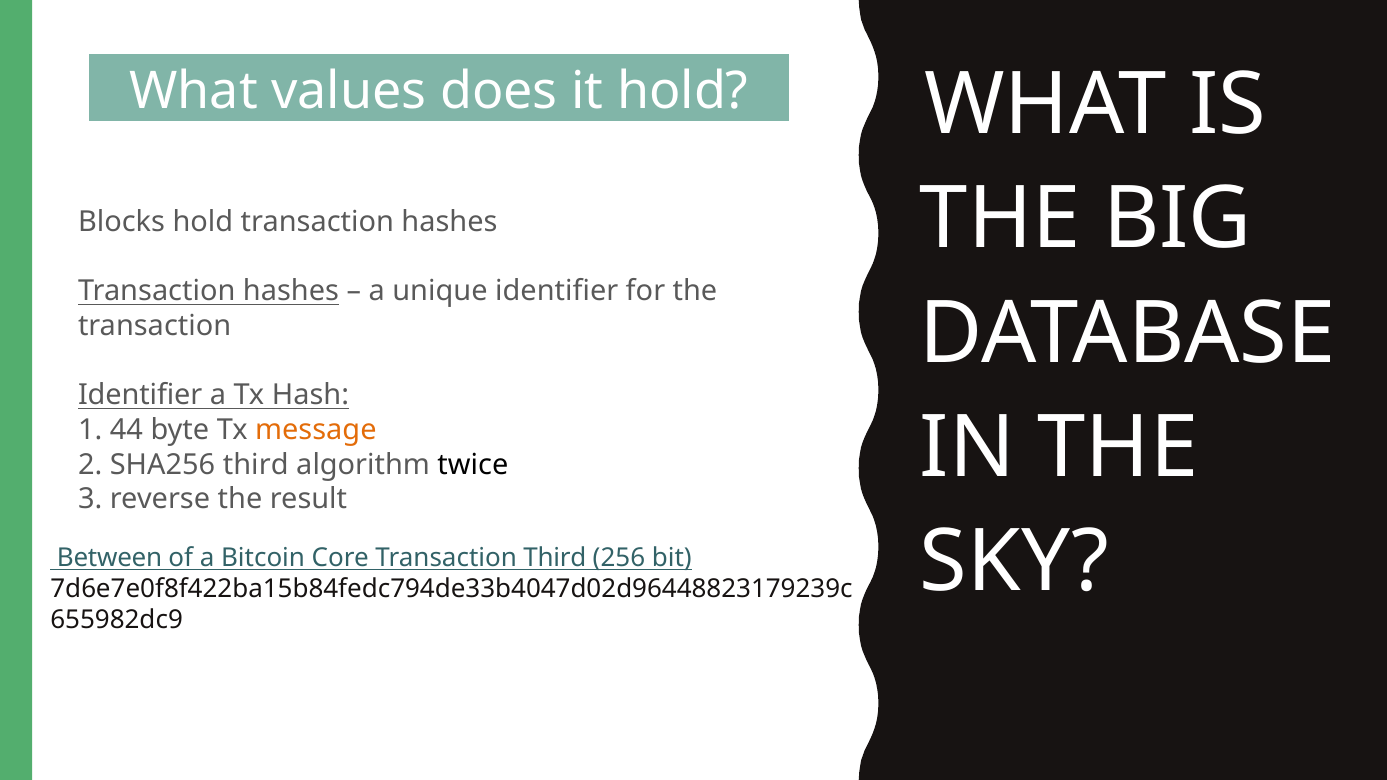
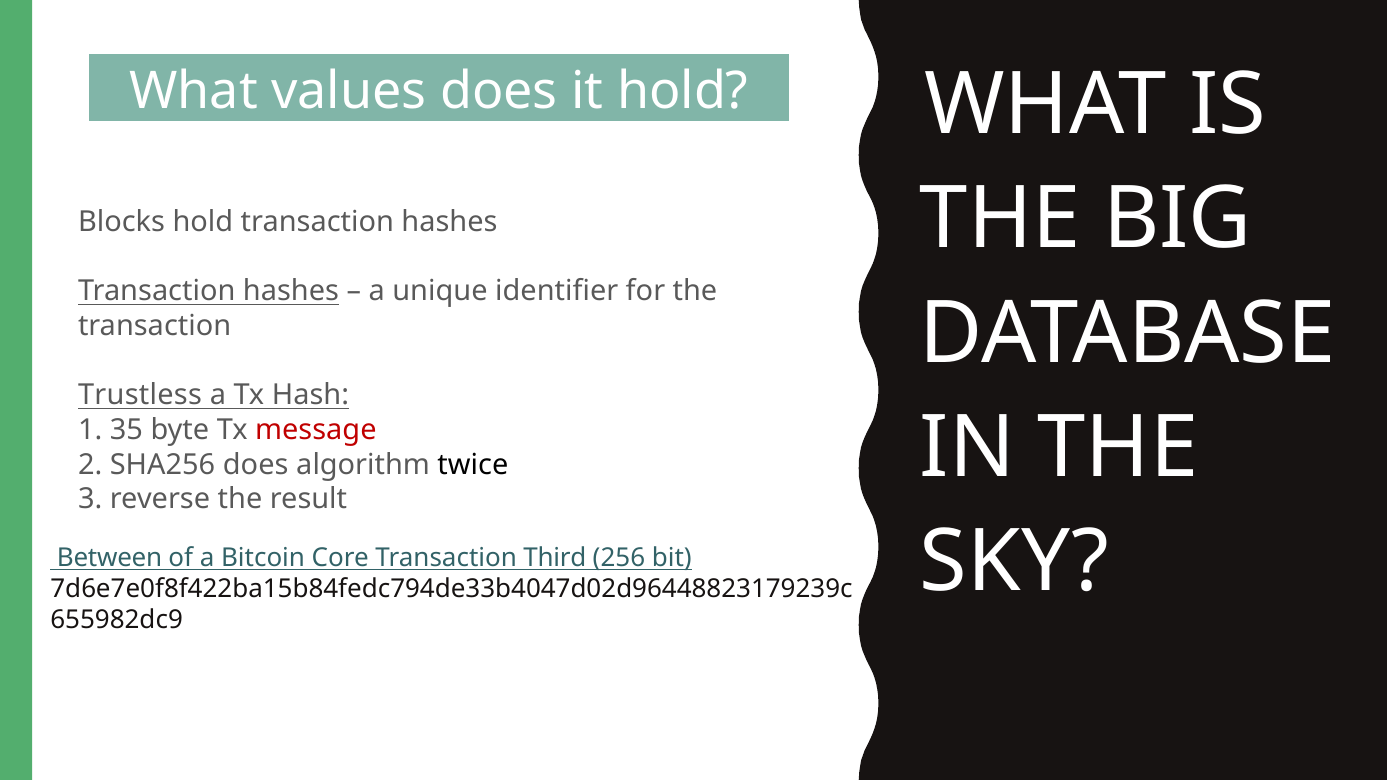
Identifier: Identifier -> Trustless (140, 395)
44: 44 -> 35 (126, 430)
message colour: orange -> red (316, 430)
SHA256 third: third -> does (256, 465)
